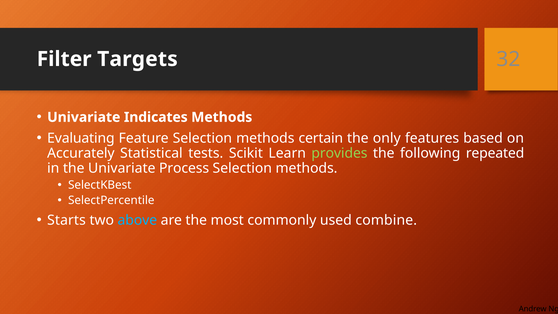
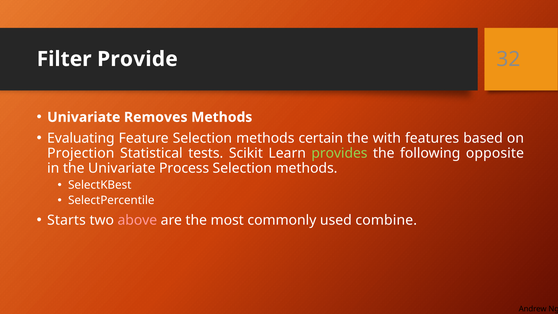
Targets: Targets -> Provide (137, 59)
Indicates: Indicates -> Removes (156, 117)
only: only -> with (387, 138)
Accurately: Accurately -> Projection (81, 153)
repeated: repeated -> opposite (495, 153)
above colour: light blue -> pink (137, 220)
